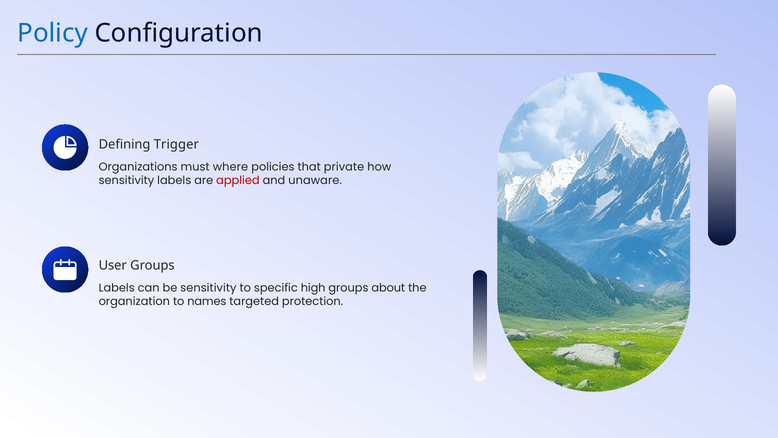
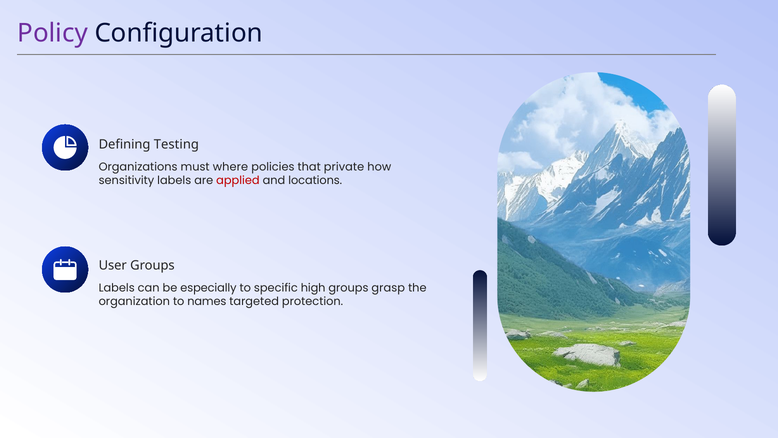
Policy colour: blue -> purple (53, 33)
Trigger: Trigger -> Testing (176, 145)
unaware: unaware -> locations (315, 180)
be sensitivity: sensitivity -> especially (208, 288)
about: about -> grasp (388, 288)
